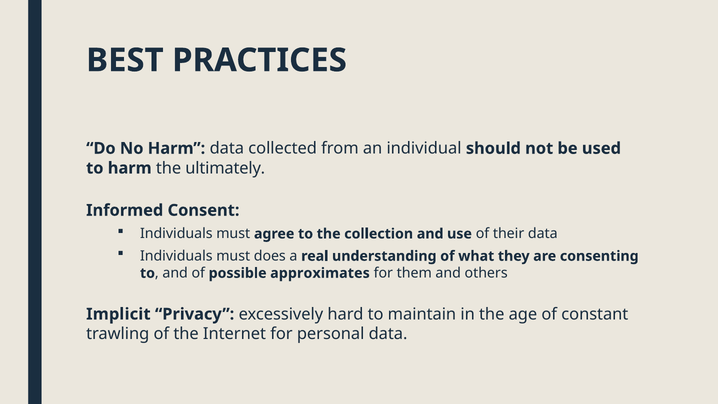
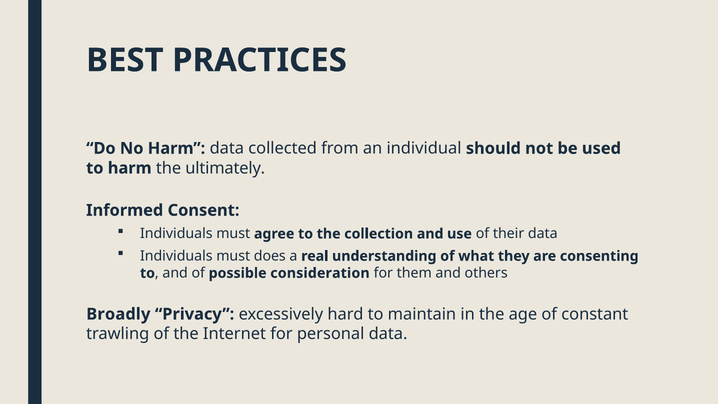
approximates: approximates -> consideration (320, 273)
Implicit: Implicit -> Broadly (118, 314)
